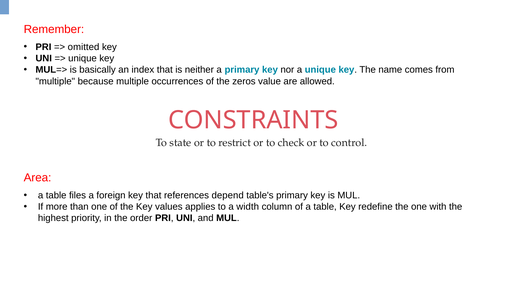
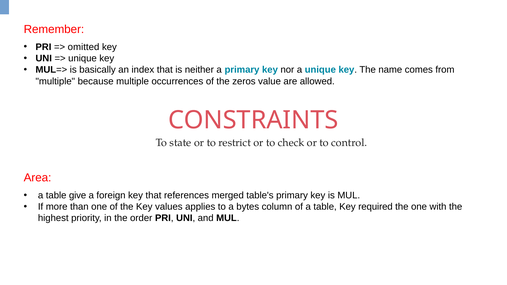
files: files -> give (78, 196)
depend: depend -> merged (228, 196)
width: width -> bytes (248, 207)
redefine: redefine -> required (376, 207)
